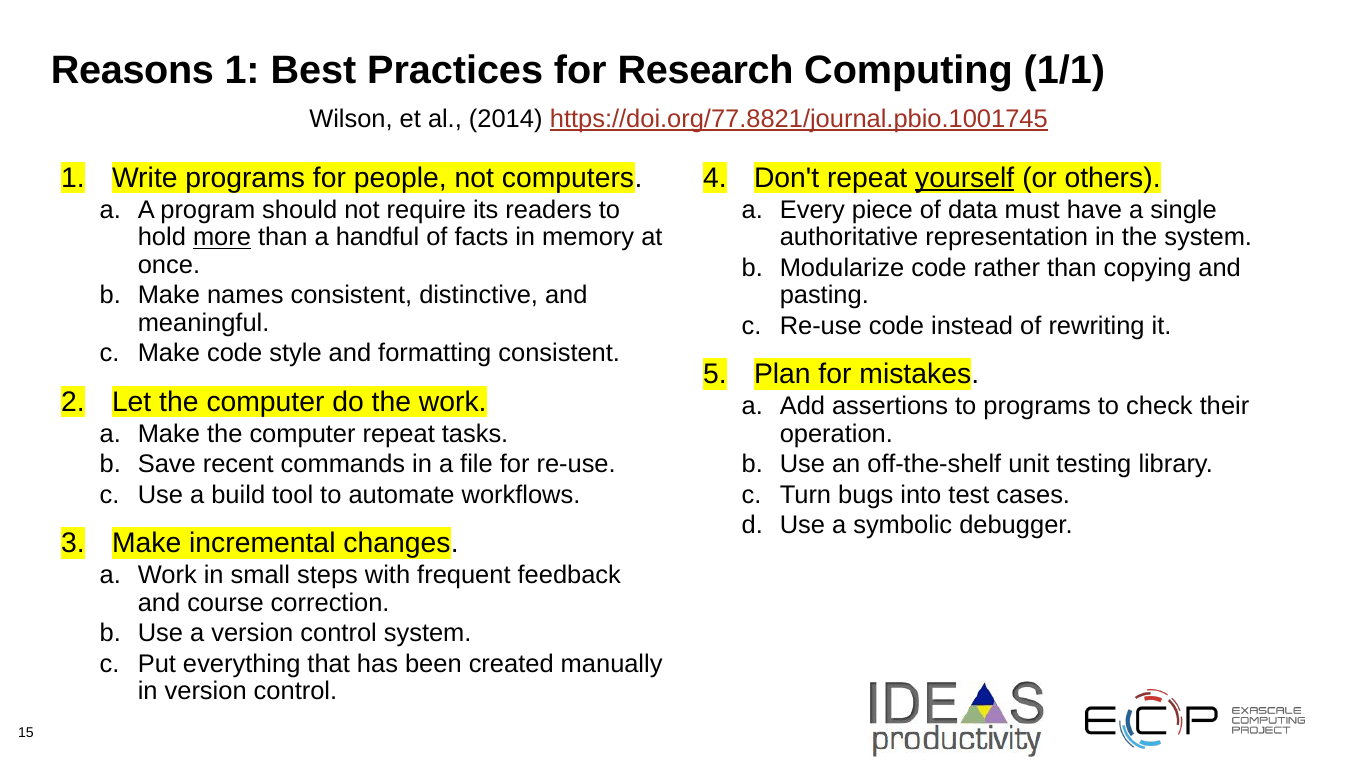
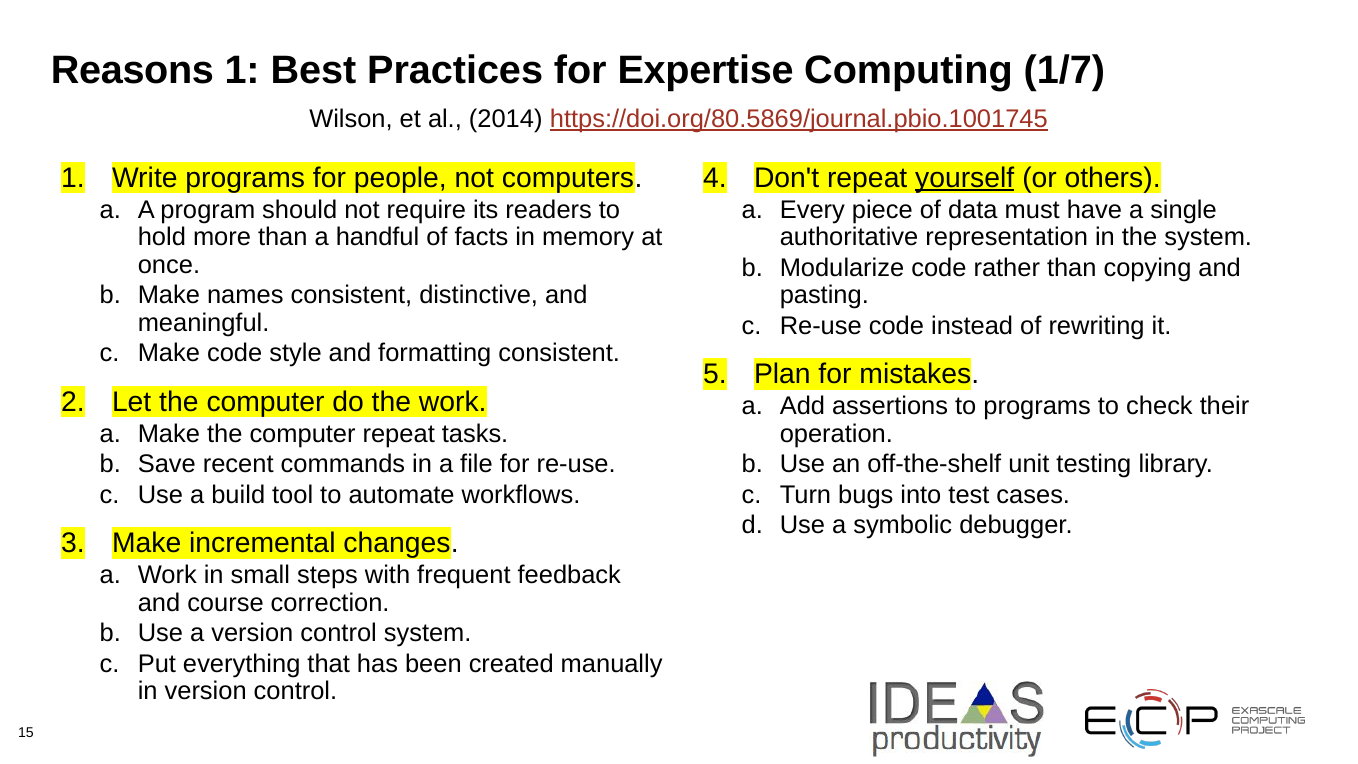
Research: Research -> Expertise (706, 70)
1/1: 1/1 -> 1/7 (1064, 70)
https://doi.org/77.8821/journal.pbio.1001745: https://doi.org/77.8821/journal.pbio.1001745 -> https://doi.org/80.5869/journal.pbio.1001745 (799, 119)
more underline: present -> none (222, 238)
